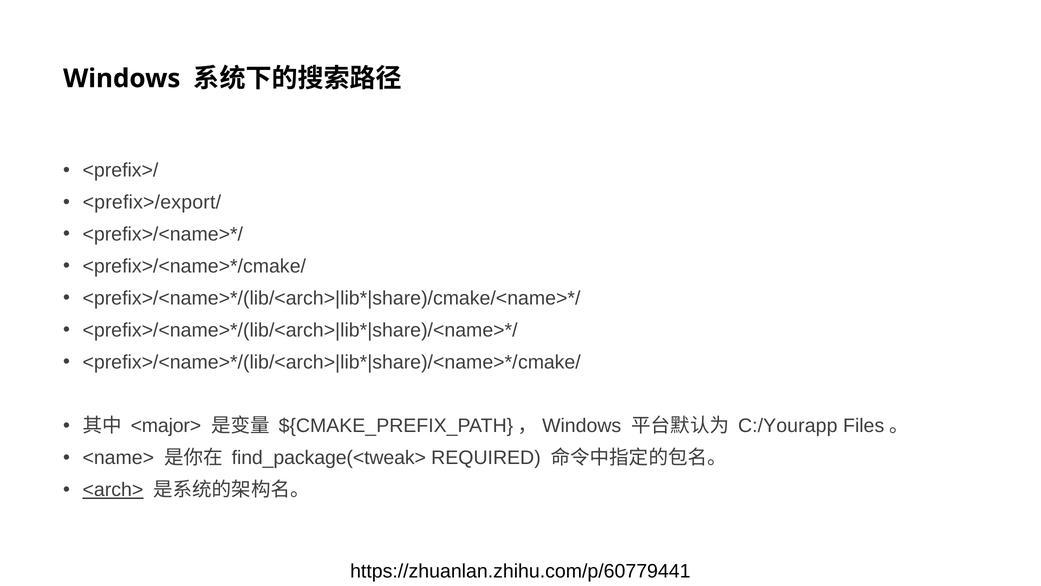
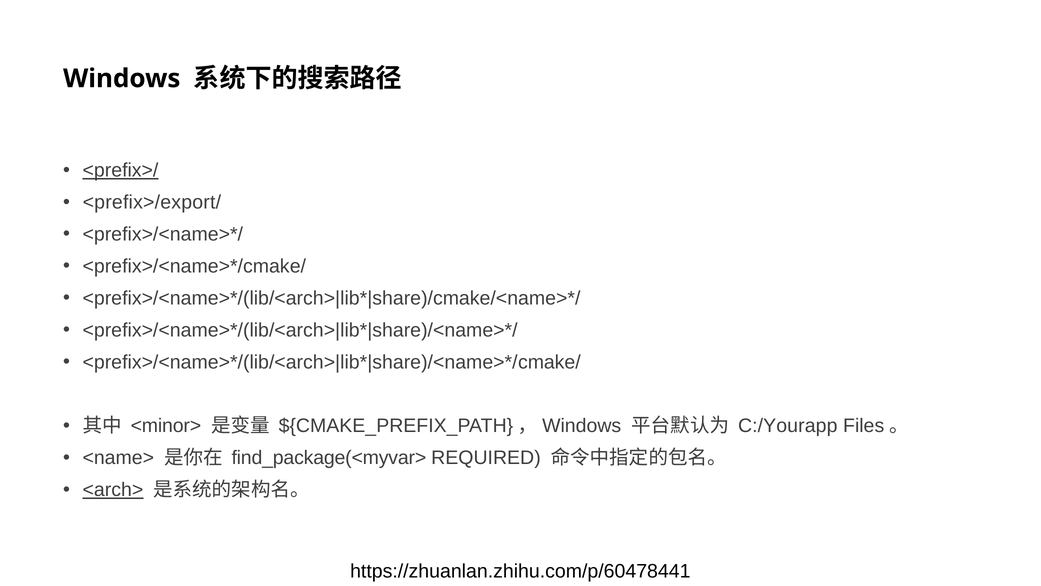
<prefix>/ underline: none -> present (121, 170)
<major>: <major> -> <minor> (166, 426)
find_package(<tweak>: find_package(<tweak> -> find_package(<myvar> (329, 458)
https://zhuanlan.zhihu.com/p/60779441: https://zhuanlan.zhihu.com/p/60779441 -> https://zhuanlan.zhihu.com/p/60478441 (520, 571)
